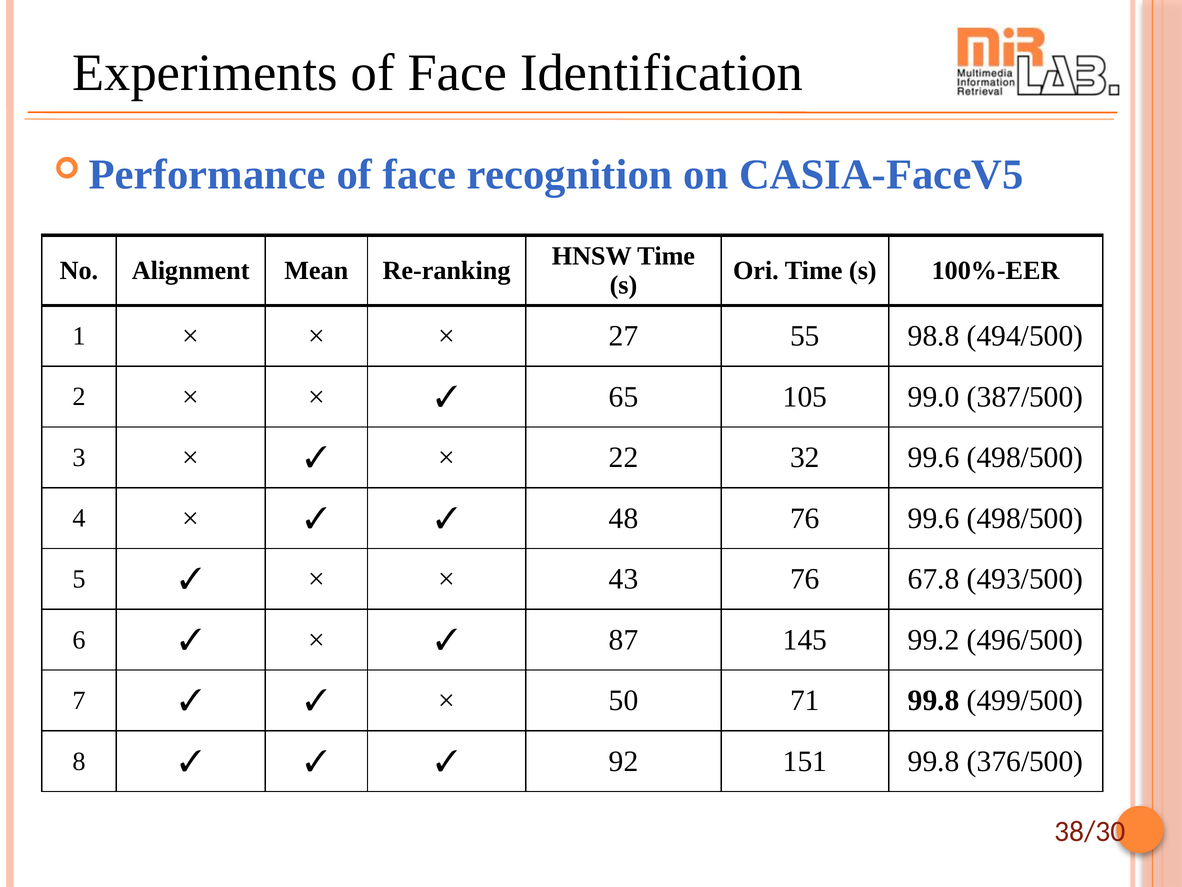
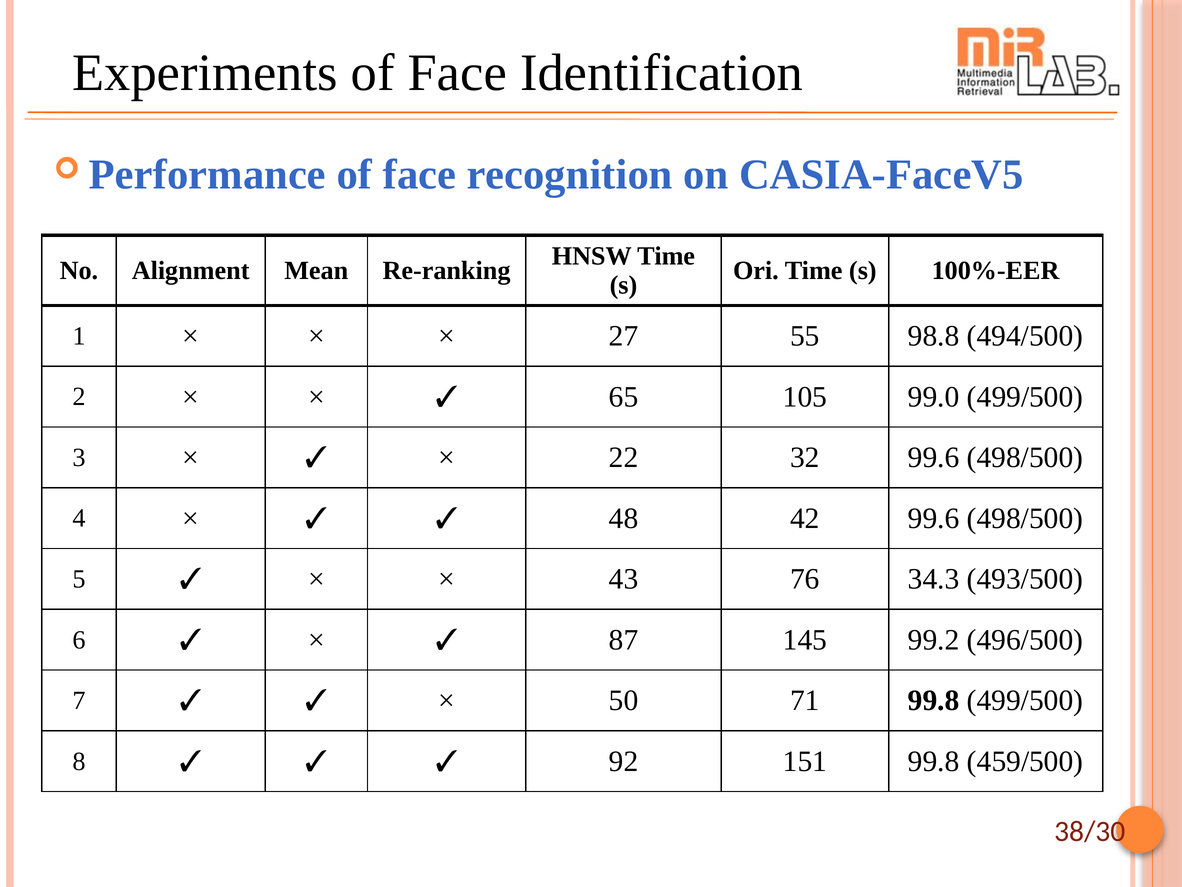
99.0 387/500: 387/500 -> 499/500 (1025, 397)
48 76: 76 -> 42 (805, 518)
67.8: 67.8 -> 34.3 (934, 579)
376/500: 376/500 -> 459/500 (1025, 761)
